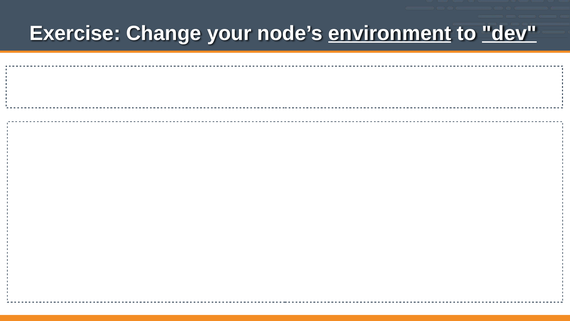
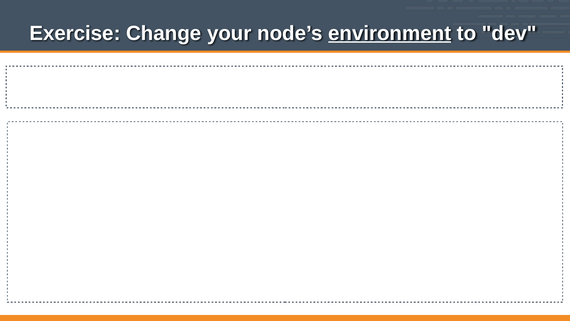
dev underline: present -> none (509, 33)
